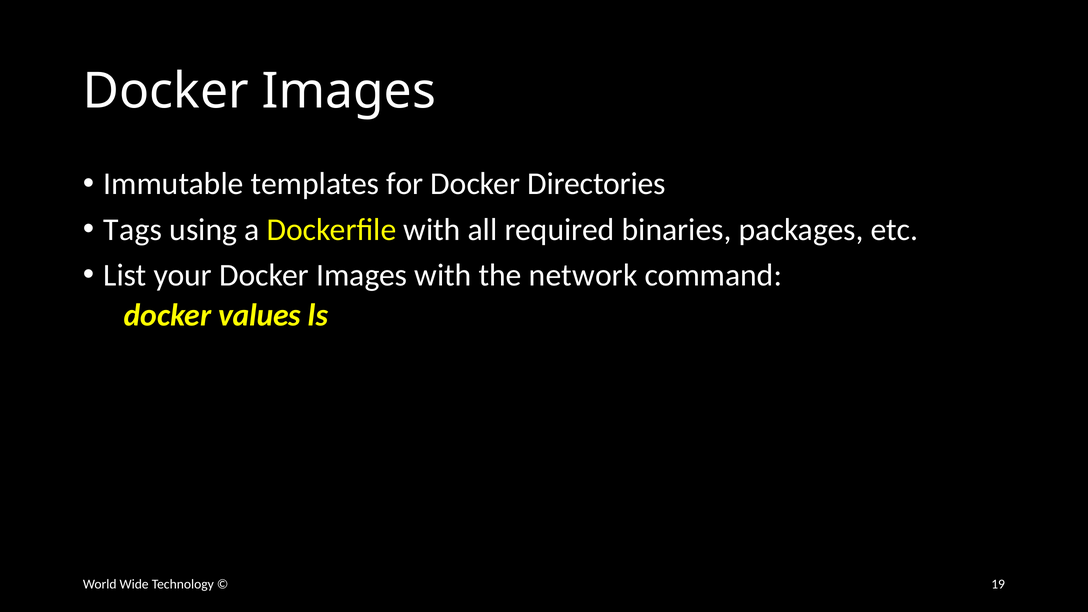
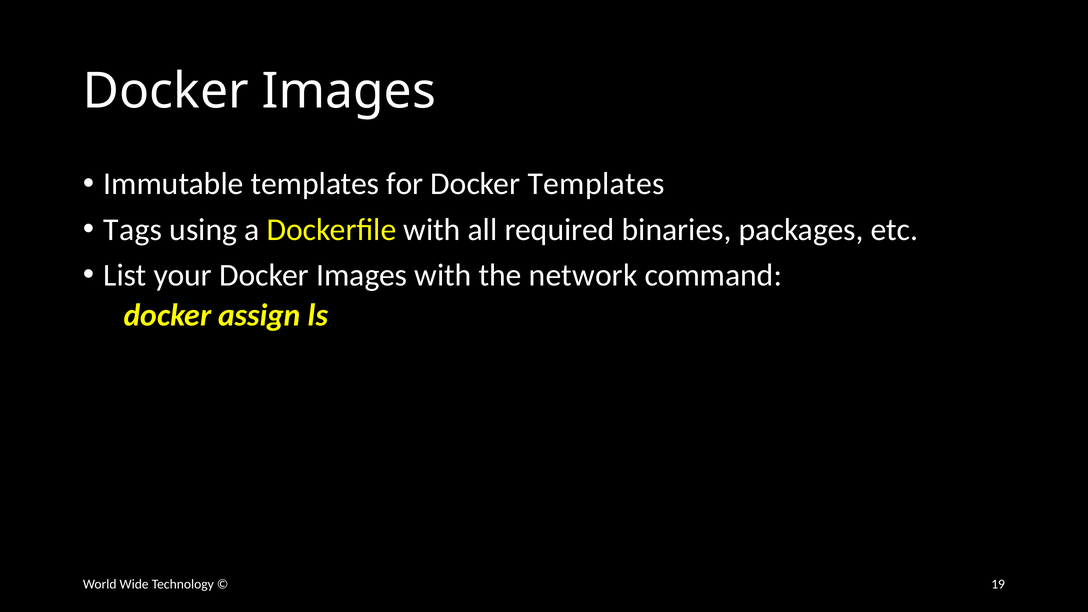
Docker Directories: Directories -> Templates (596, 184)
values: values -> assign (260, 315)
